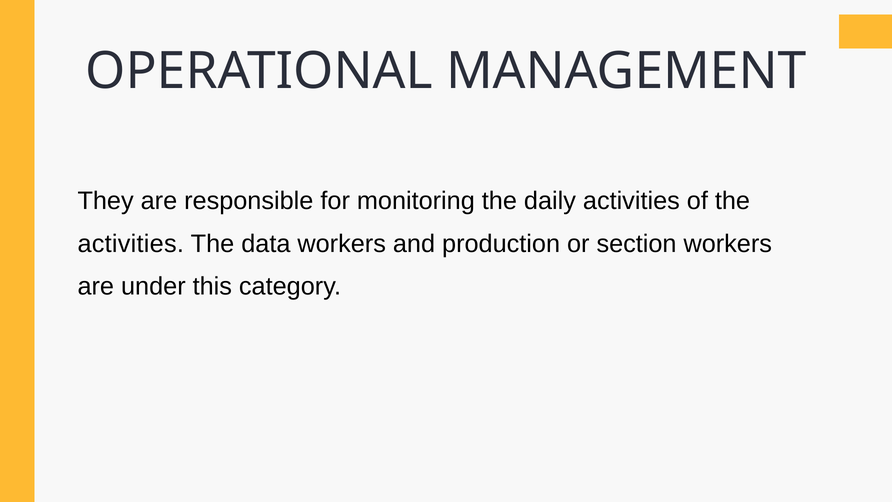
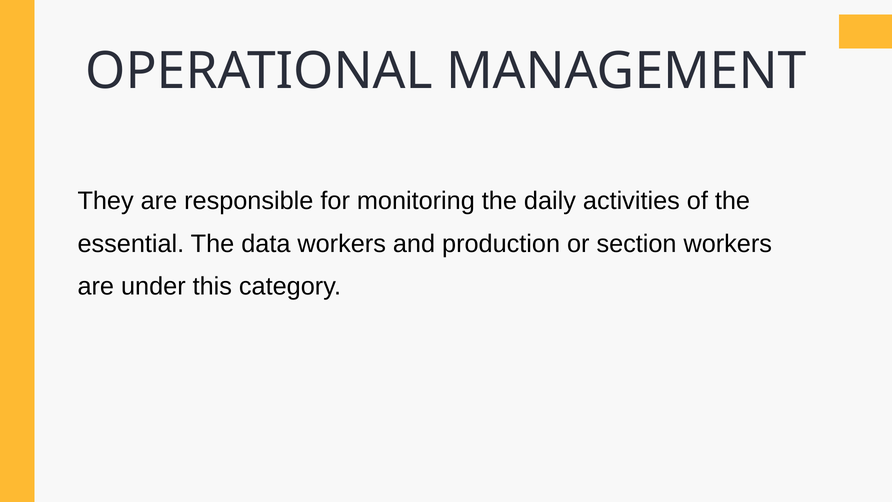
activities: activities -> essential (131, 244)
